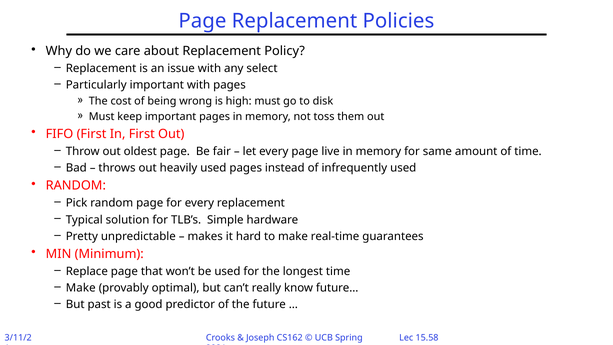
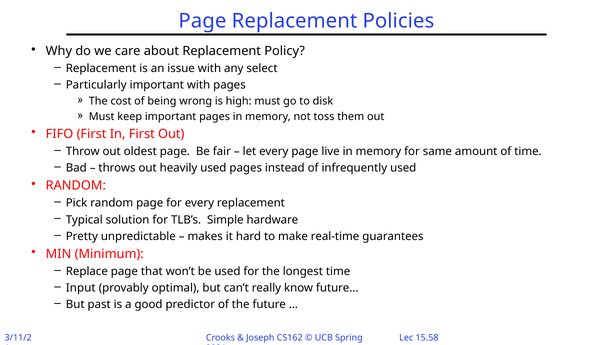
Make: Make -> Input (81, 288)
